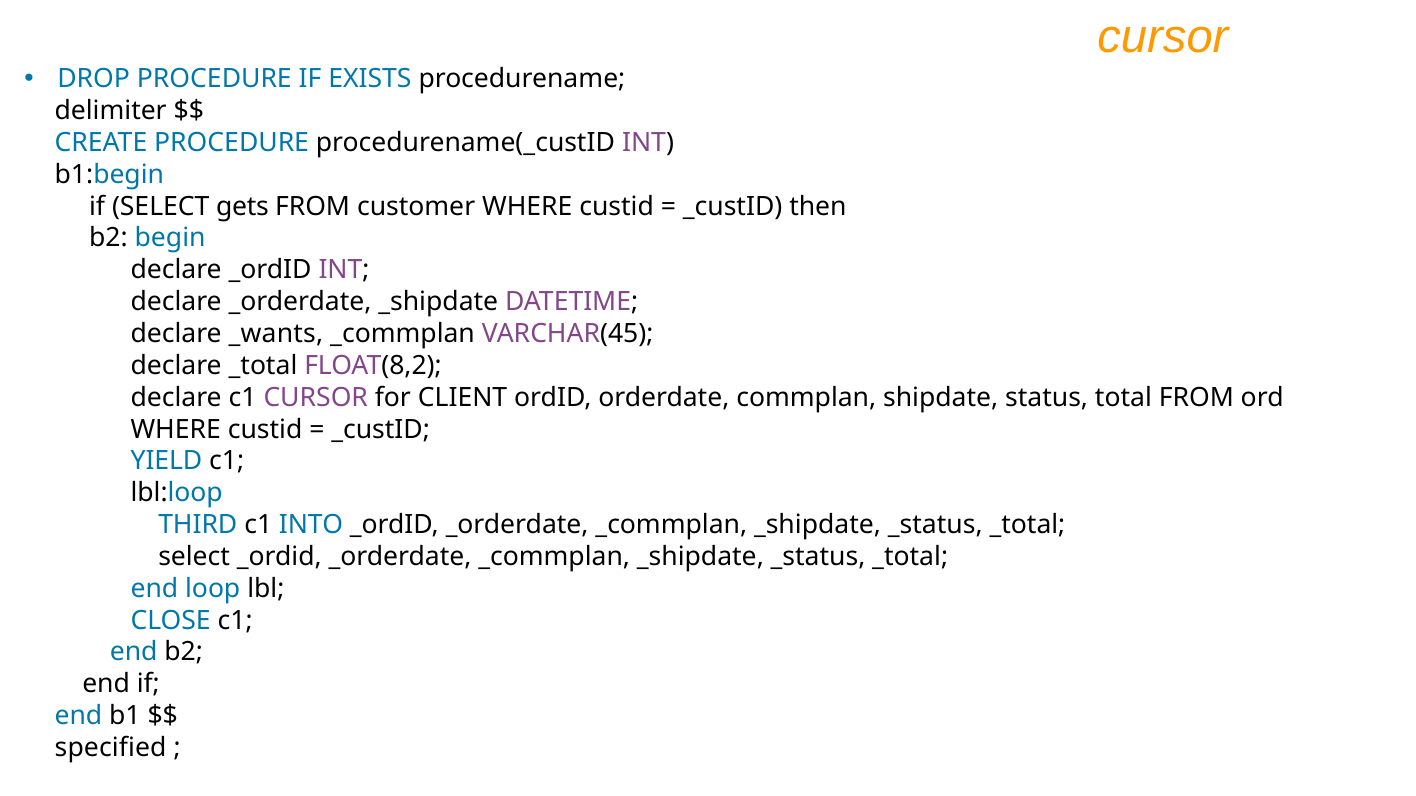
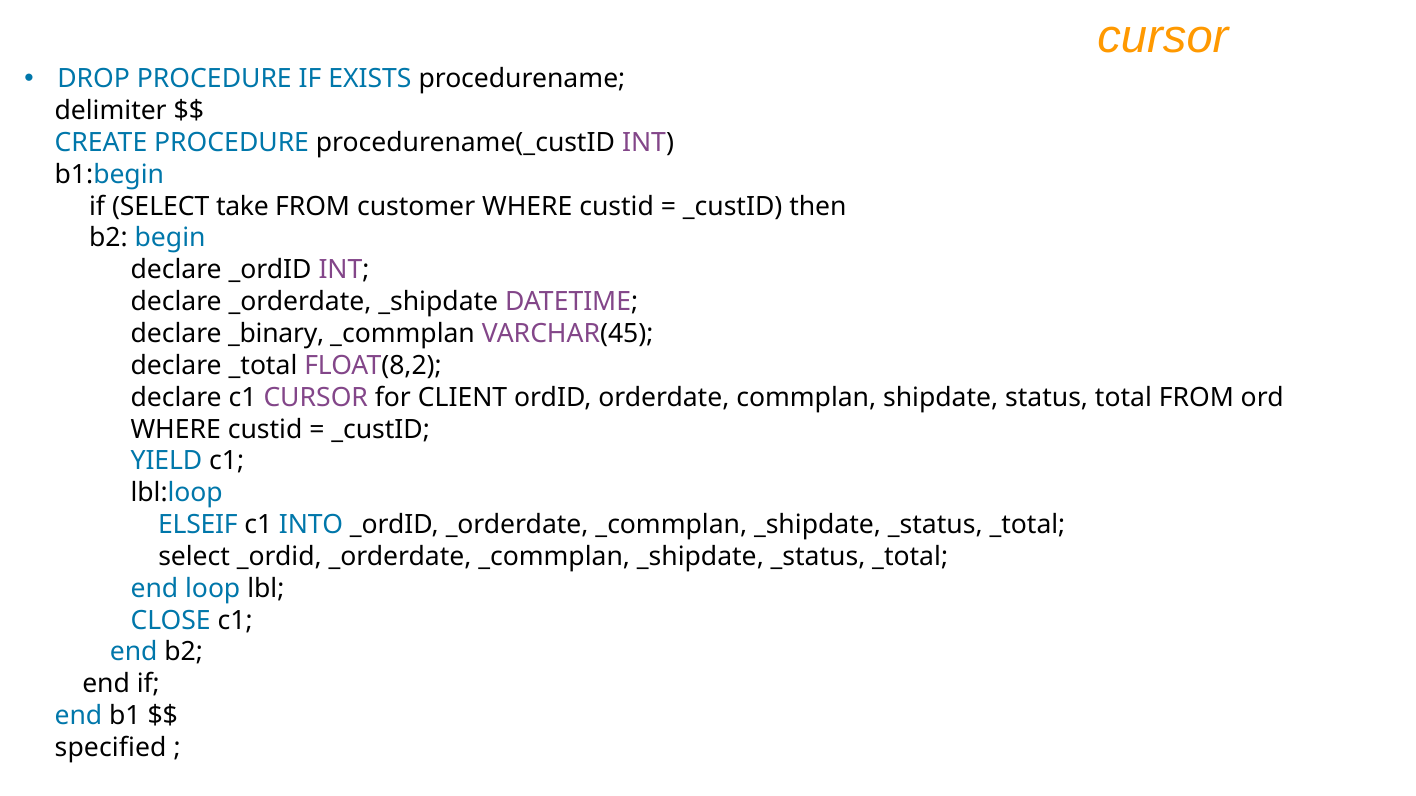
gets: gets -> take (242, 207)
_wants: _wants -> _binary (276, 334)
THIRD: THIRD -> ELSEIF (198, 525)
